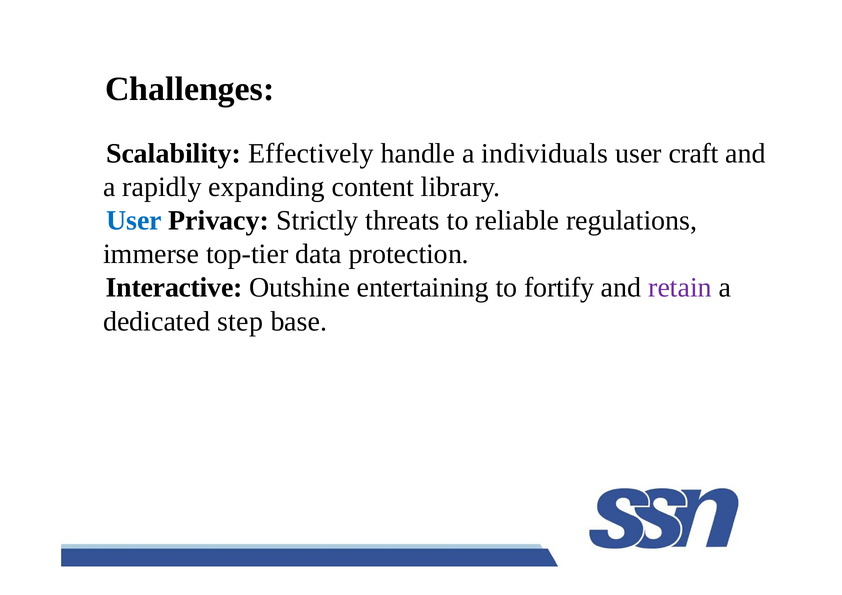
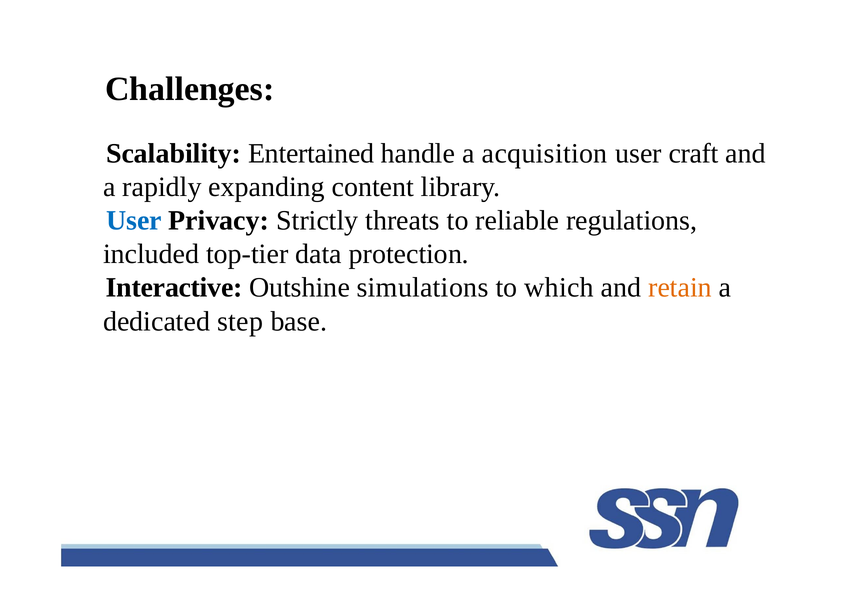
Effectively: Effectively -> Entertained (311, 153)
individuals: individuals -> acquisition (545, 153)
immerse: immerse -> included (151, 254)
entertaining: entertaining -> simulations (423, 288)
fortify: fortify -> which (559, 288)
retain colour: purple -> orange (680, 288)
